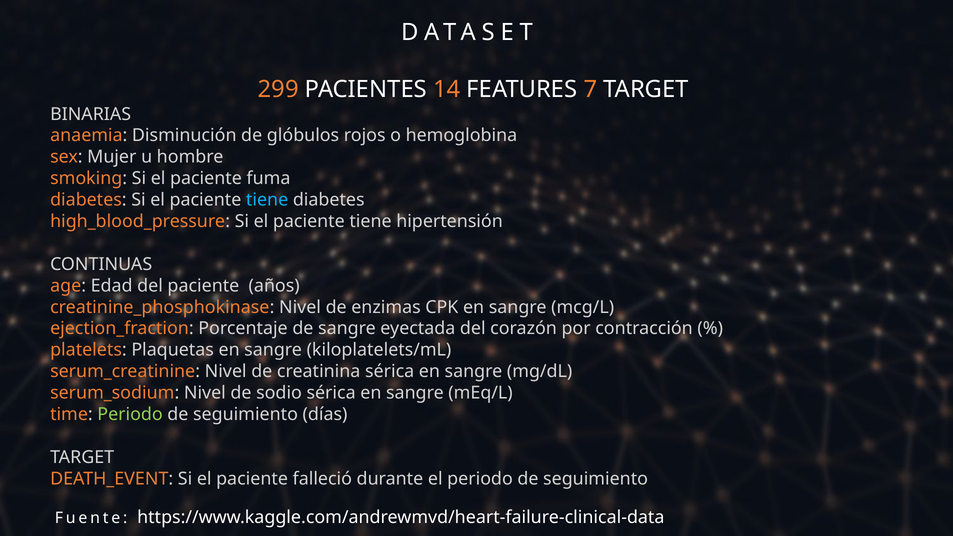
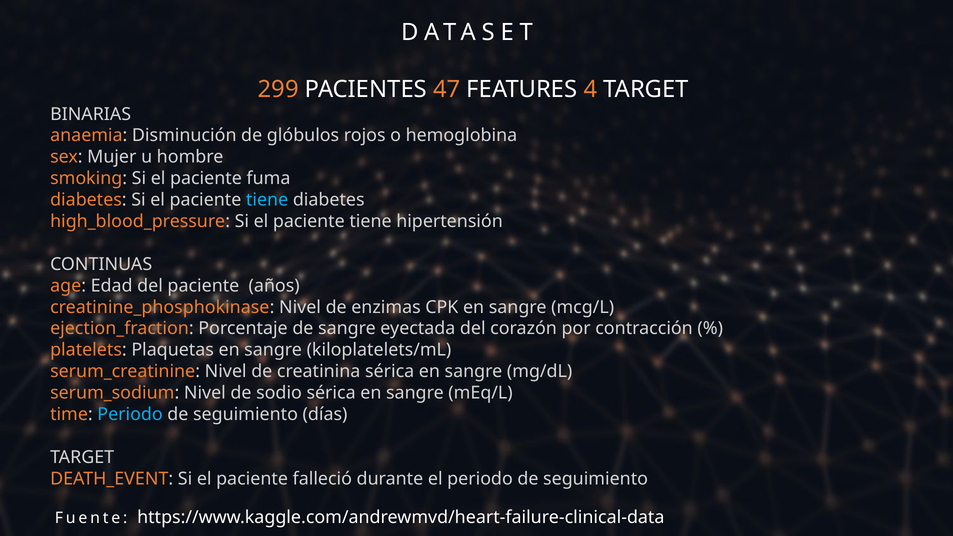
14: 14 -> 47 (447, 90)
7: 7 -> 4 (590, 90)
Periodo colour: light green -> light blue (130, 414)
